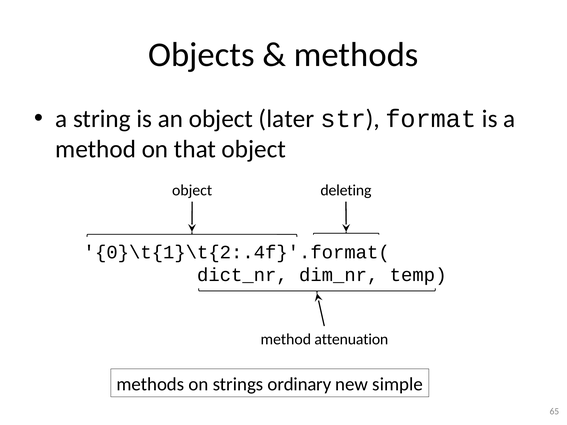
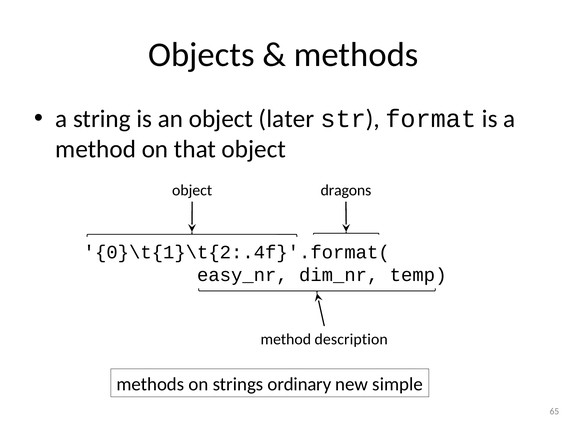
deleting: deleting -> dragons (346, 190)
dict_nr: dict_nr -> easy_nr (242, 275)
attenuation: attenuation -> description (351, 340)
